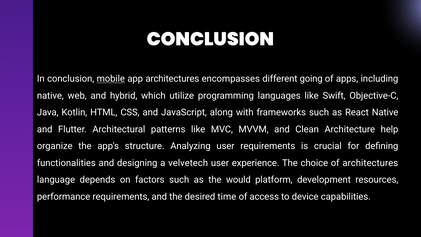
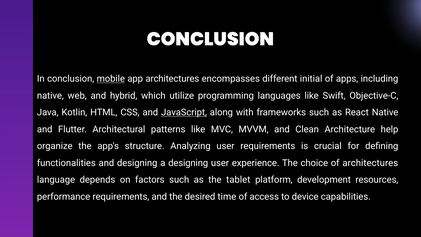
going: going -> initial (311, 79)
JavaScript underline: none -> present (184, 112)
a velvetech: velvetech -> designing (188, 163)
would: would -> tablet (238, 180)
